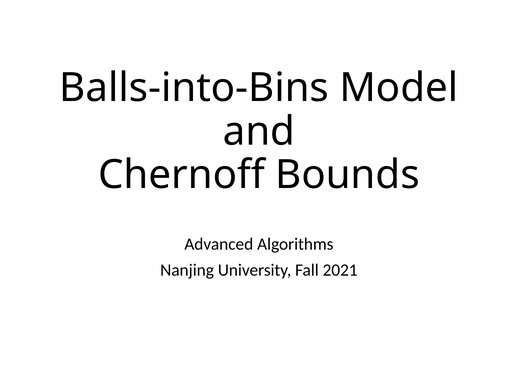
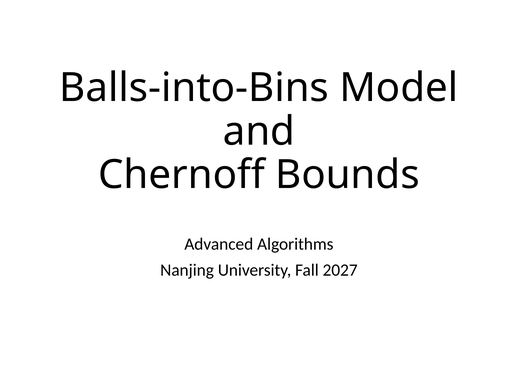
2021: 2021 -> 2027 (340, 270)
